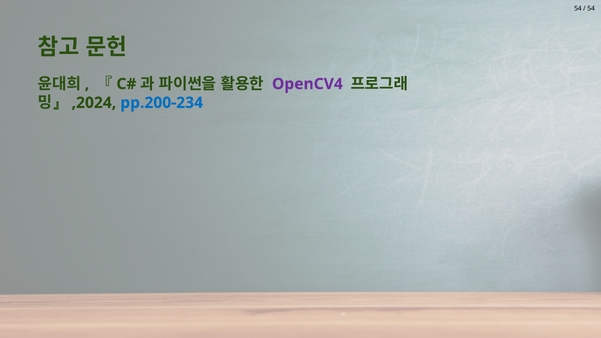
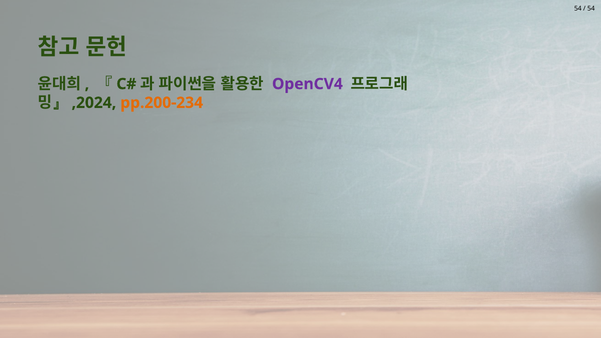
pp.200-234 colour: blue -> orange (162, 103)
